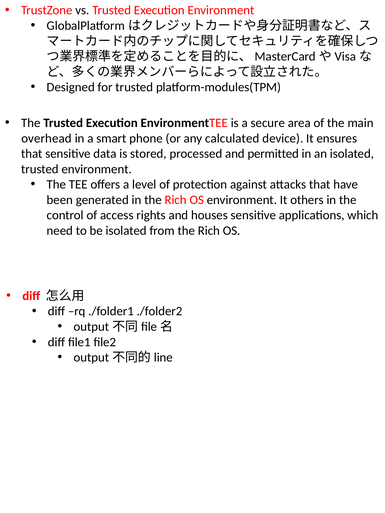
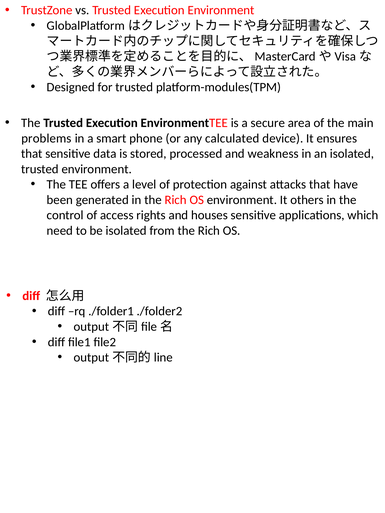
overhead: overhead -> problems (46, 138)
permitted: permitted -> weakness (273, 154)
